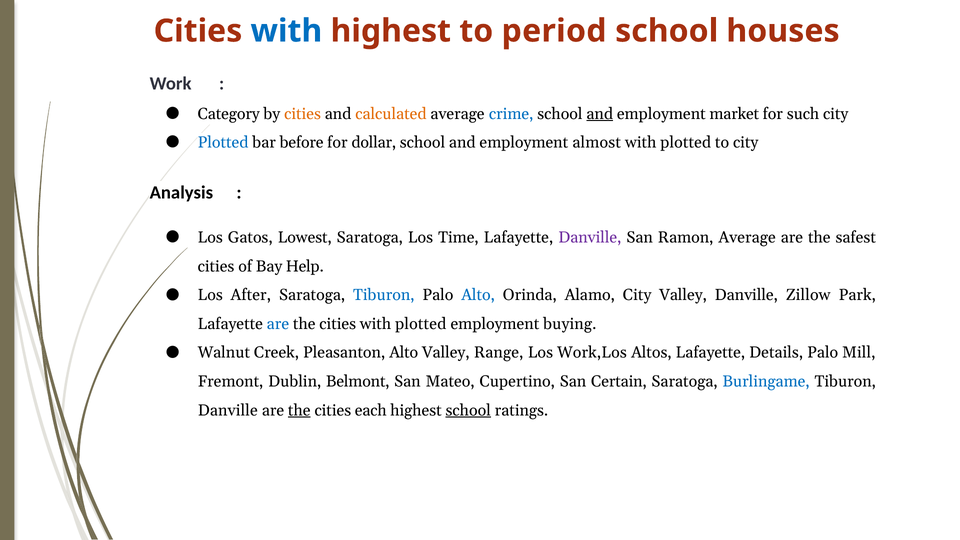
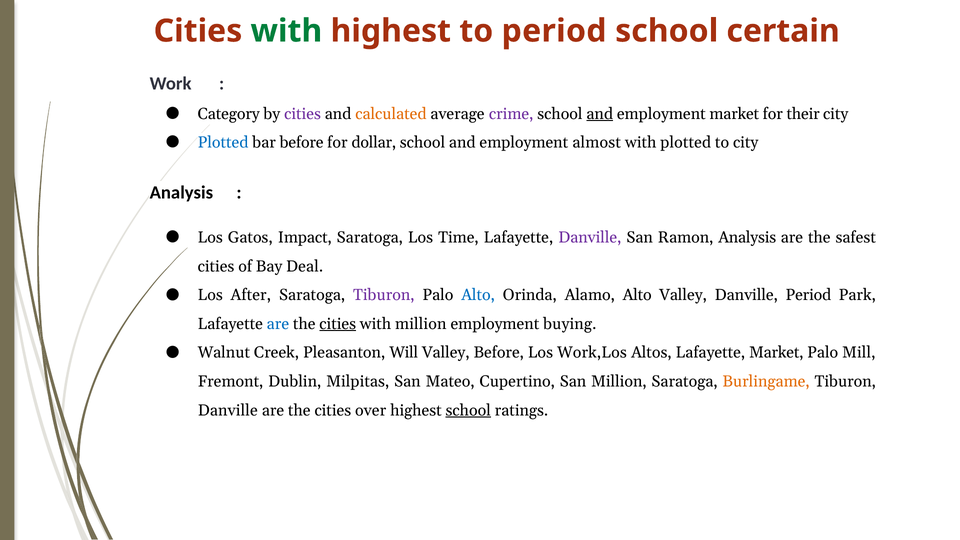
with colour: blue -> green (286, 31)
houses: houses -> certain (783, 31)
cities colour: orange -> purple (303, 114)
crime colour: blue -> purple (511, 114)
such: such -> their (803, 114)
Lowest: Lowest -> Impact (305, 237)
Ramon Average: Average -> Analysis (747, 237)
Help: Help -> Deal (305, 266)
Tiburon colour: blue -> purple (384, 295)
Alamo City: City -> Alto (637, 295)
Danville Zillow: Zillow -> Period (808, 295)
cities underline: none -> present (338, 324)
plotted: plotted -> million (421, 324)
Pleasanton Alto: Alto -> Will (404, 353)
Valley Range: Range -> Before (499, 353)
Lafayette Details: Details -> Market (776, 353)
Belmont: Belmont -> Milpitas (358, 381)
San Certain: Certain -> Million (619, 381)
Burlingame colour: blue -> orange (766, 381)
the underline: present -> none (299, 410)
each: each -> over (371, 410)
